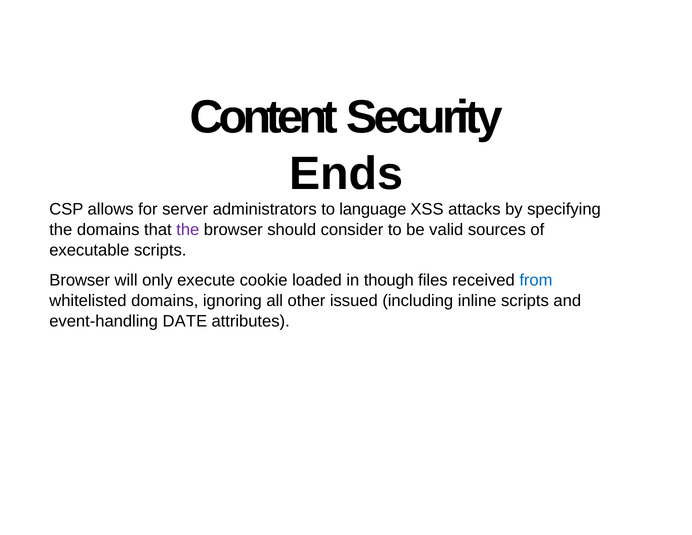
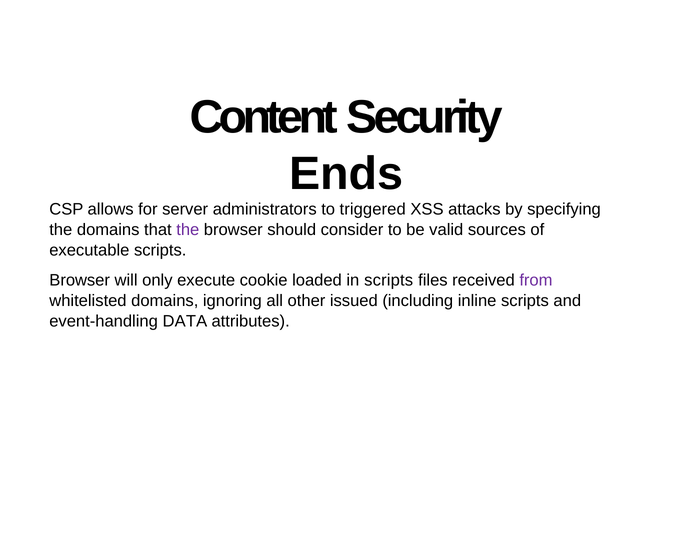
language: language -> triggered (373, 209)
in though: though -> scripts (389, 280)
from colour: blue -> purple (536, 280)
DATE: DATE -> DATA (185, 321)
